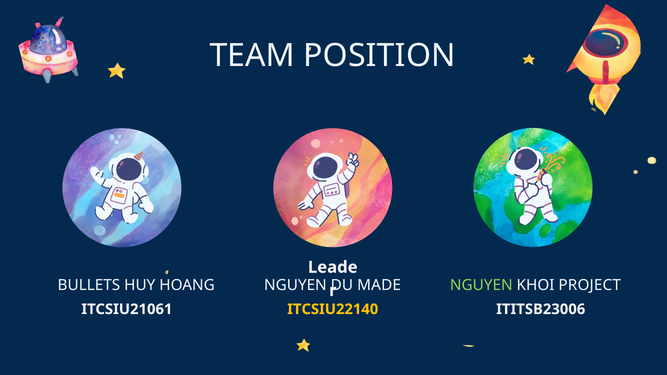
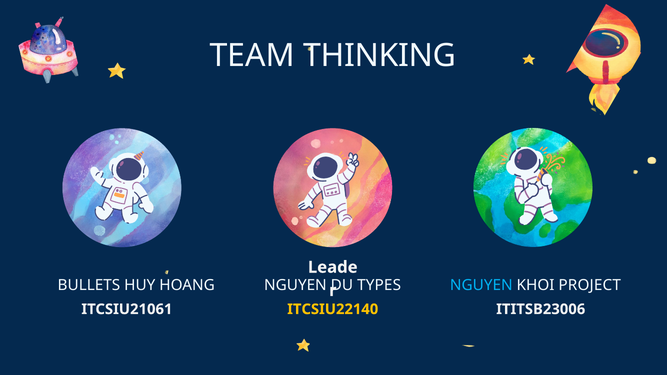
POSITION: POSITION -> THINKING (380, 55)
MADE: MADE -> TYPES (379, 285)
NGUYEN colour: light green -> light blue (481, 285)
